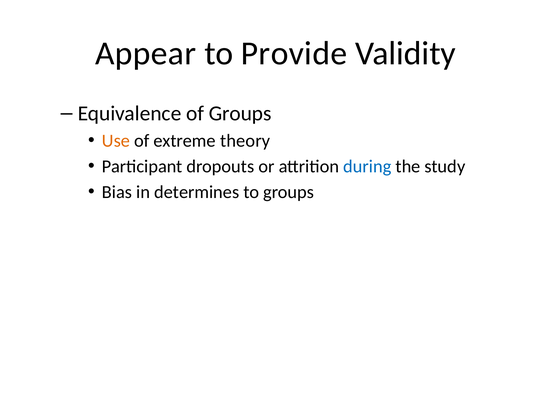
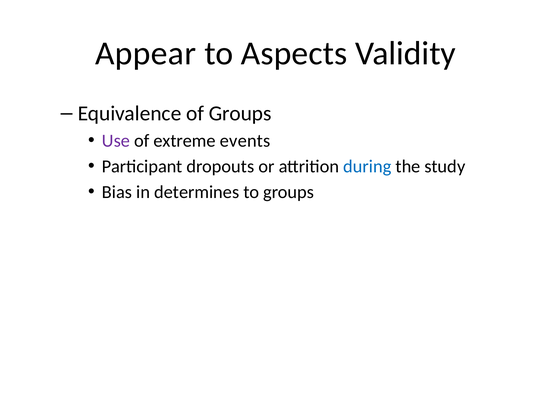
Provide: Provide -> Aspects (294, 53)
Use colour: orange -> purple (116, 141)
theory: theory -> events (245, 141)
